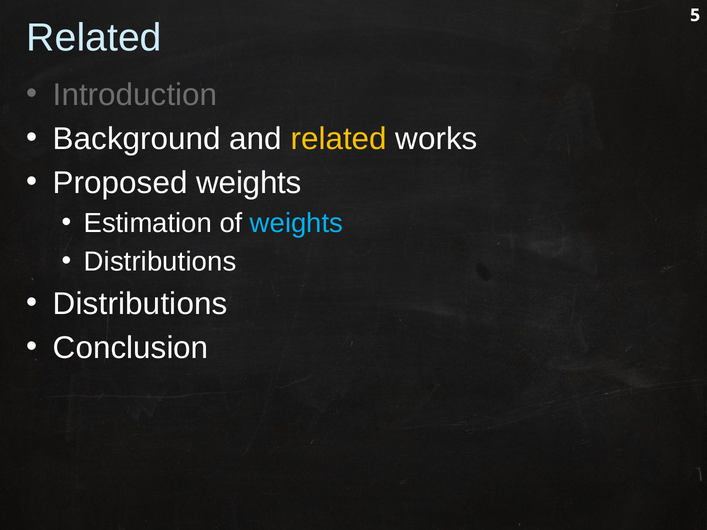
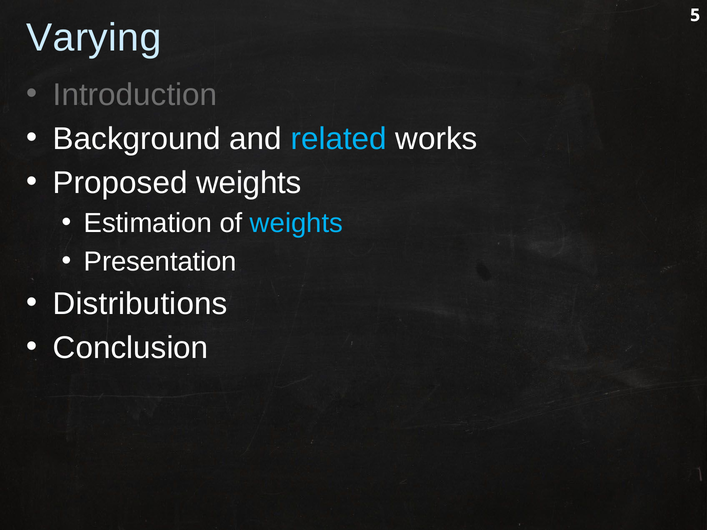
Related: Related -> Varying (94, 38)
related colour: yellow -> light blue (339, 139)
Distributions: Distributions -> Presentation (160, 262)
